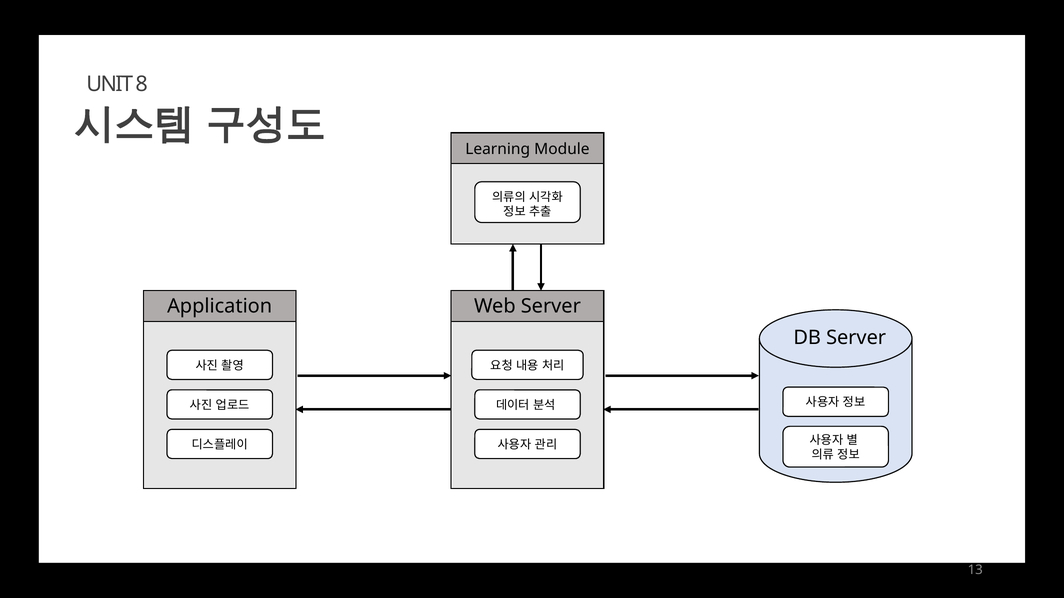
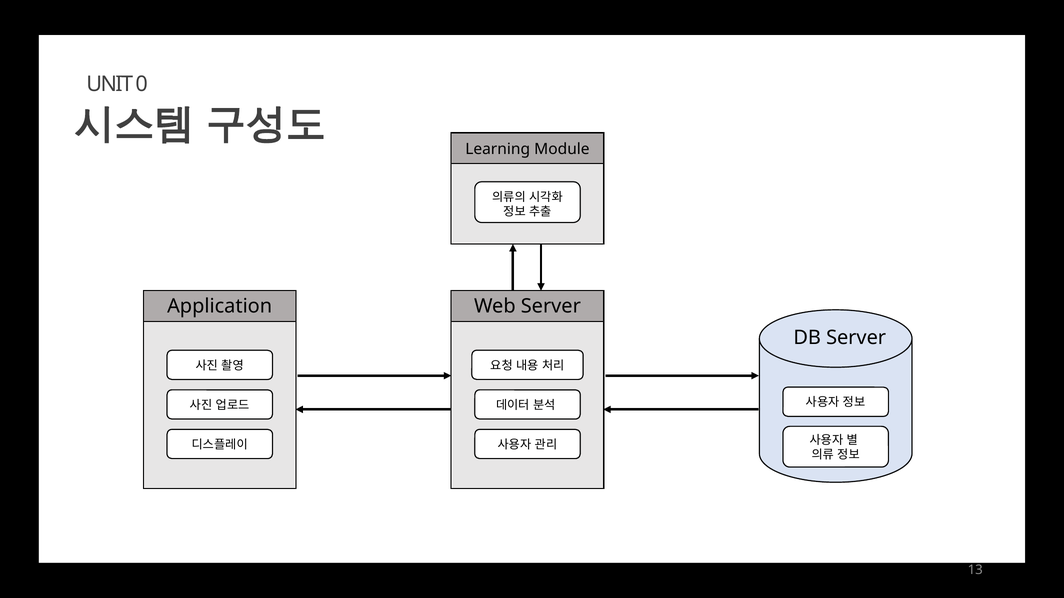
8: 8 -> 0 (142, 84)
